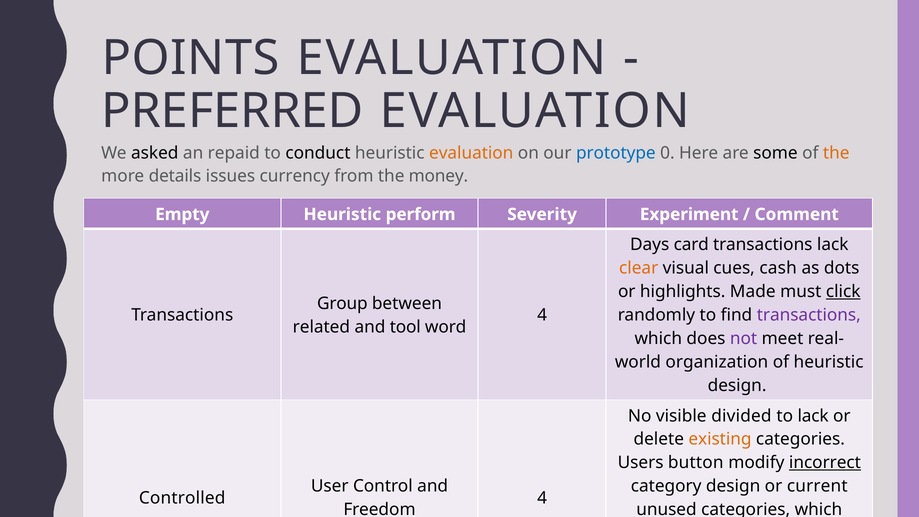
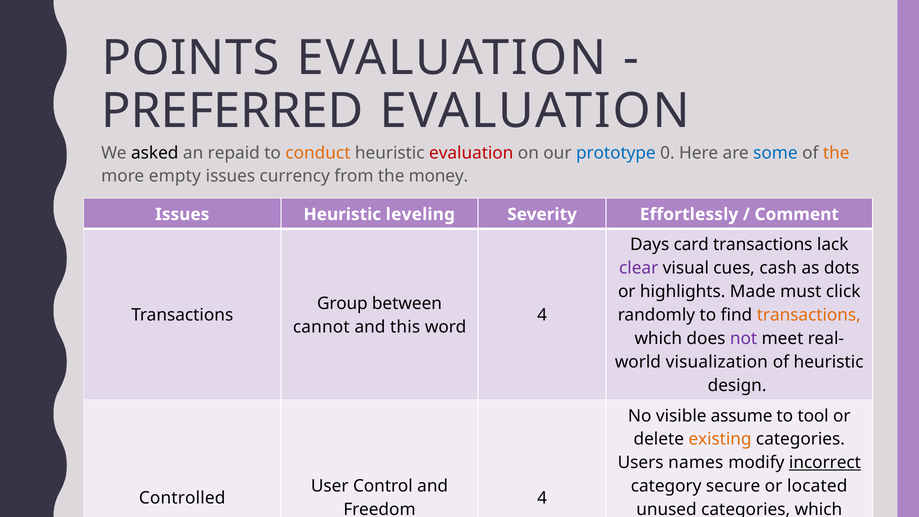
conduct colour: black -> orange (318, 153)
evaluation colour: orange -> red (471, 153)
some colour: black -> blue (775, 153)
details: details -> empty (175, 176)
Empty: Empty -> Issues (182, 214)
perform: perform -> leveling (420, 214)
Experiment: Experiment -> Effortlessly (689, 214)
clear colour: orange -> purple (639, 268)
click underline: present -> none (843, 292)
transactions colour: purple -> orange (809, 315)
related: related -> cannot (321, 327)
tool: tool -> this (405, 327)
organization: organization -> visualization (717, 362)
divided: divided -> assume (742, 416)
to lack: lack -> tool (813, 416)
button: button -> names (696, 463)
category design: design -> secure (733, 486)
current: current -> located (817, 486)
